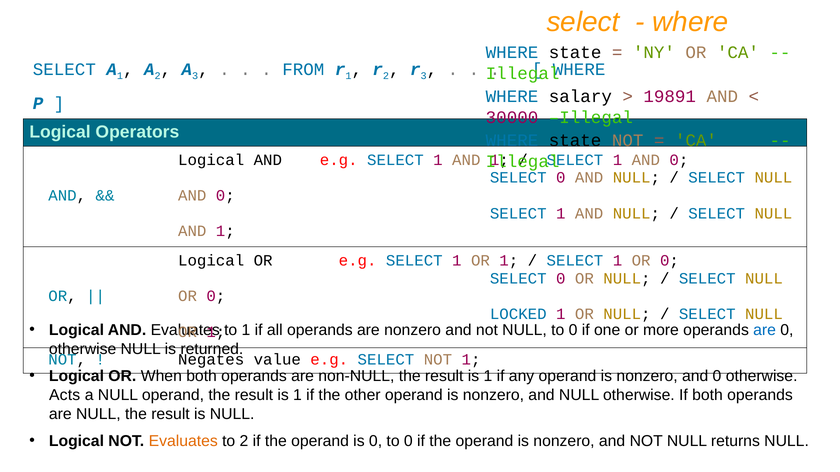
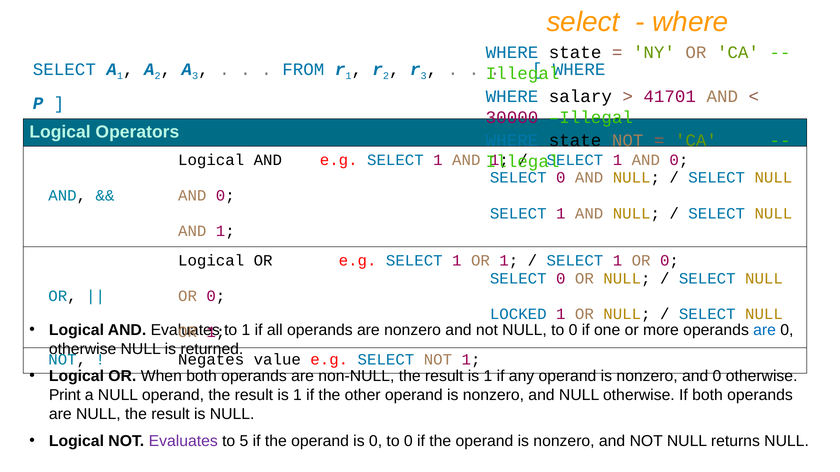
19891: 19891 -> 41701 (670, 97)
Acts: Acts -> Print (65, 395)
Evaluates colour: orange -> purple (183, 442)
to 2: 2 -> 5 (244, 442)
